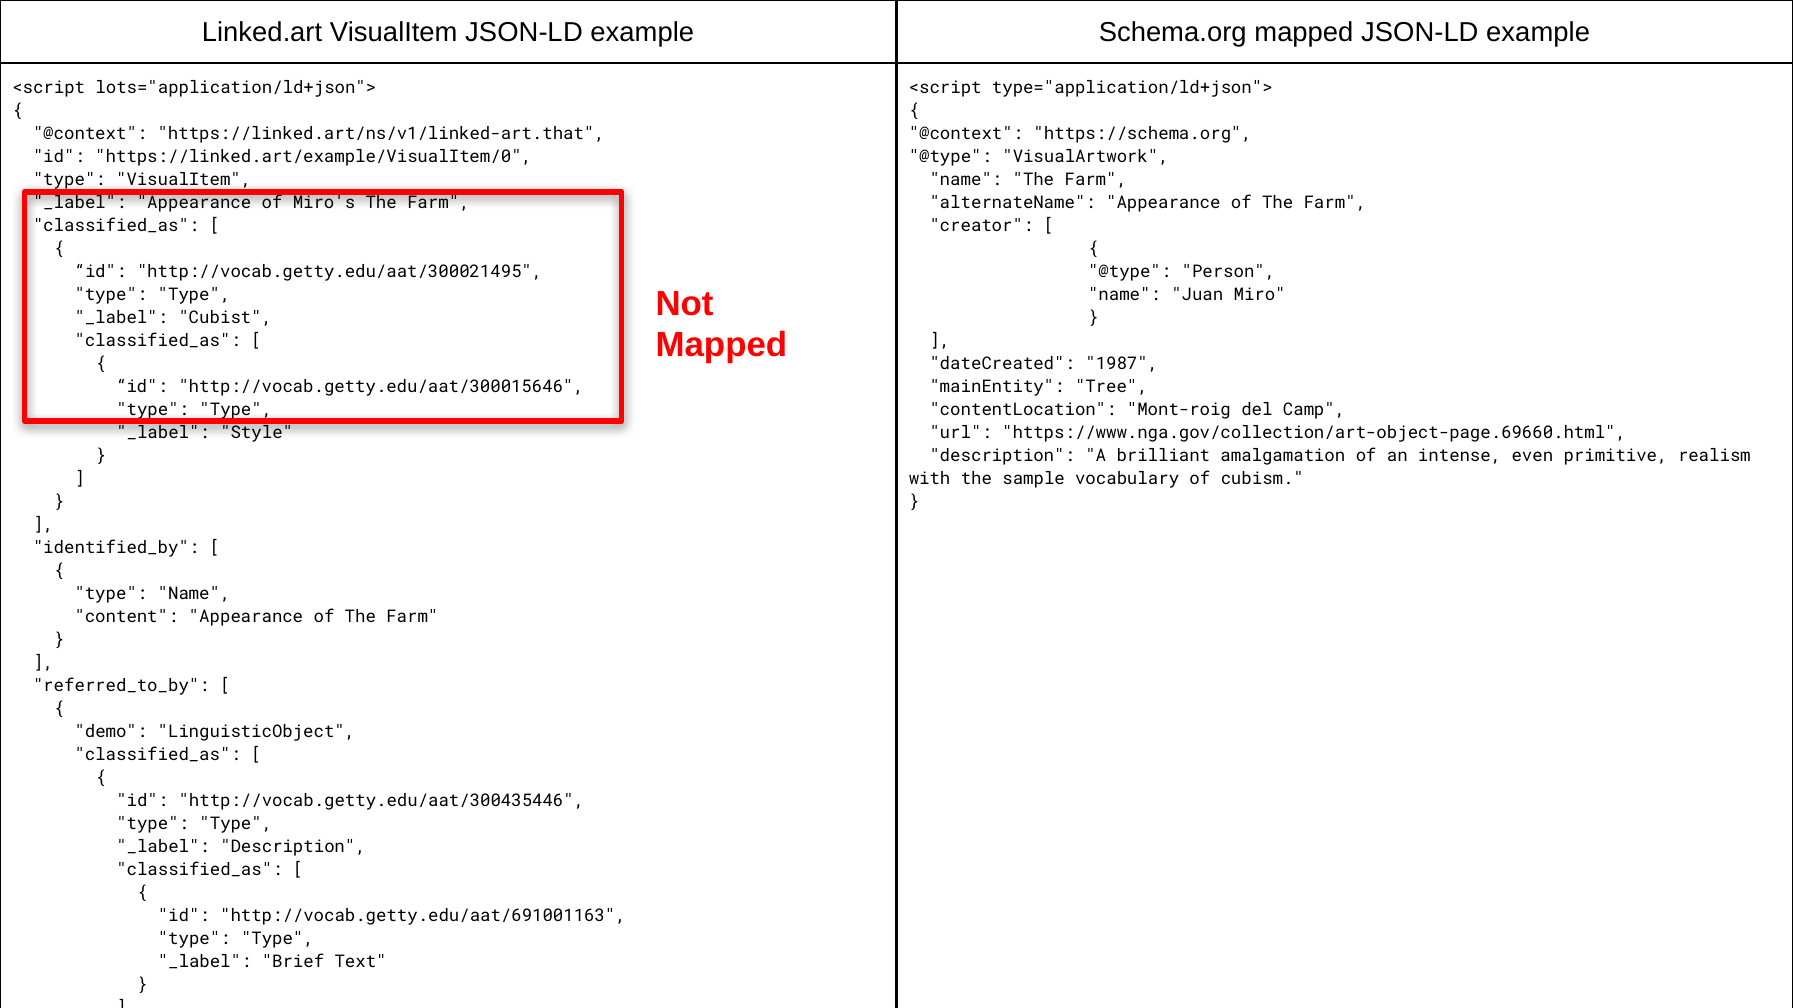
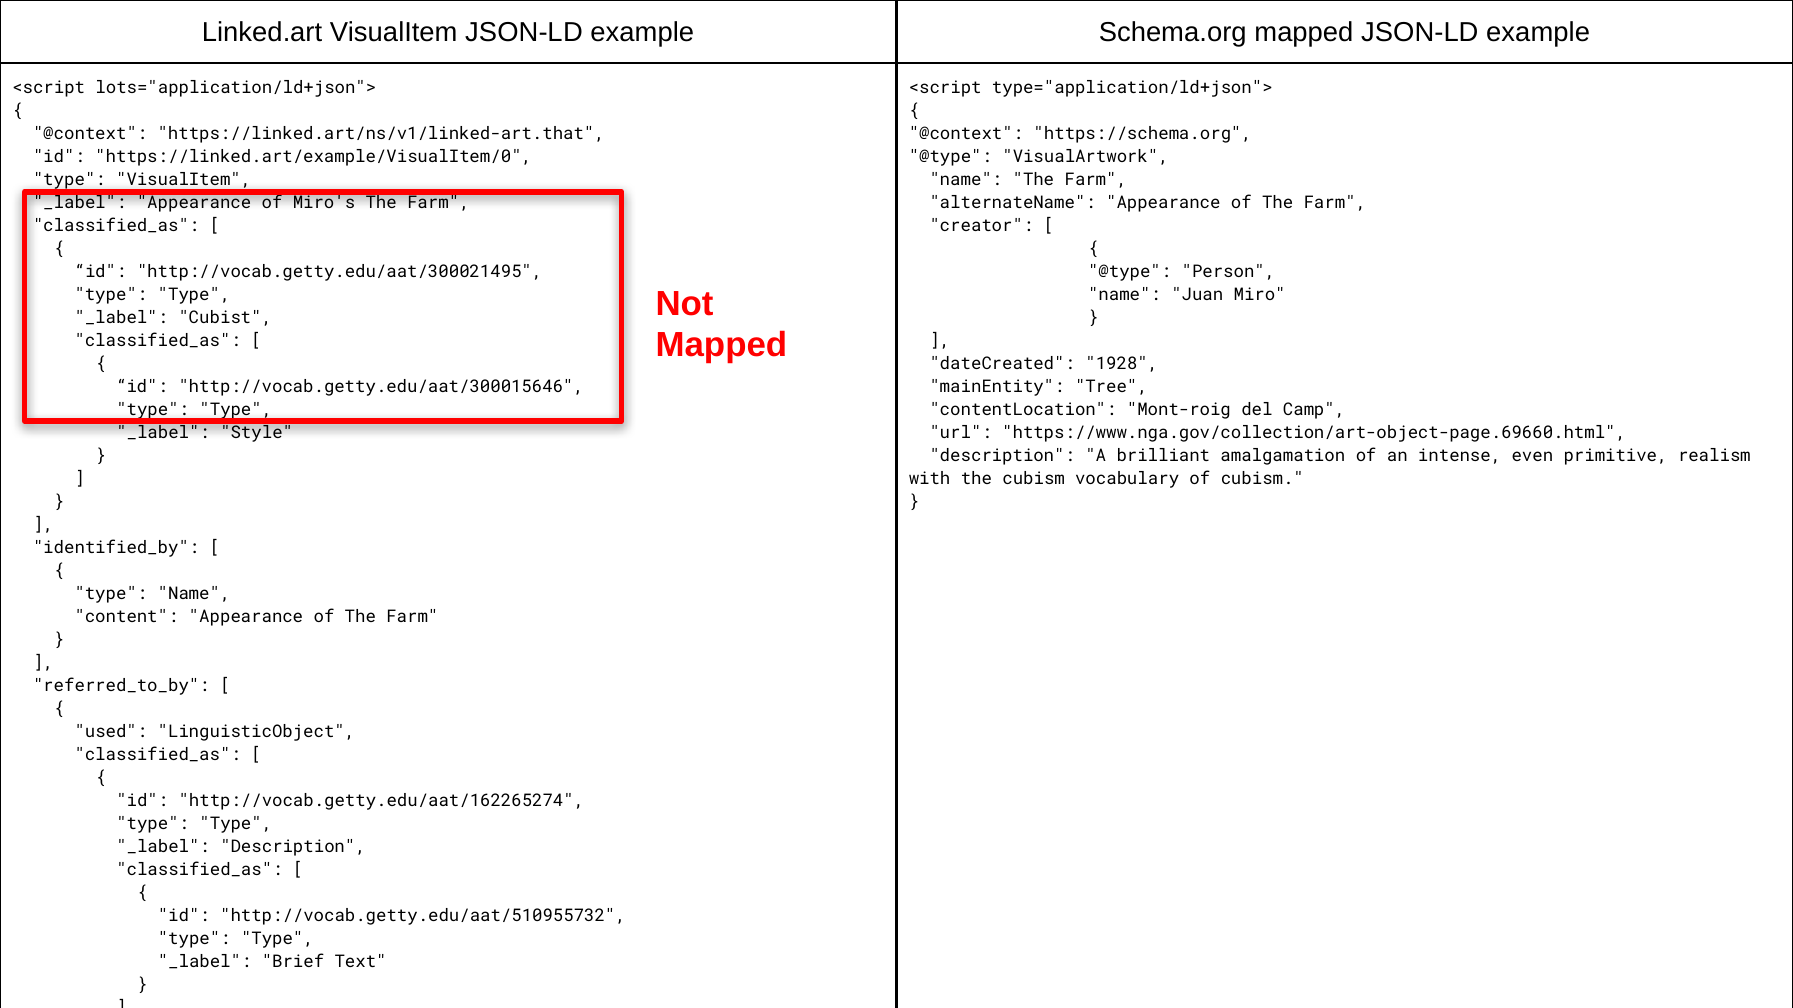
1987: 1987 -> 1928 (1122, 364)
the sample: sample -> cubism (1034, 479)
demo: demo -> used (111, 733)
http://vocab.getty.edu/aat/300435446: http://vocab.getty.edu/aat/300435446 -> http://vocab.getty.edu/aat/162265274 (381, 802)
http://vocab.getty.edu/aat/691001163: http://vocab.getty.edu/aat/691001163 -> http://vocab.getty.edu/aat/510955732 (423, 917)
